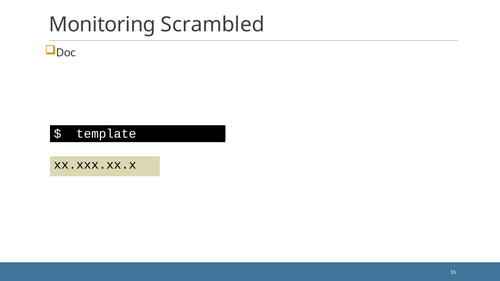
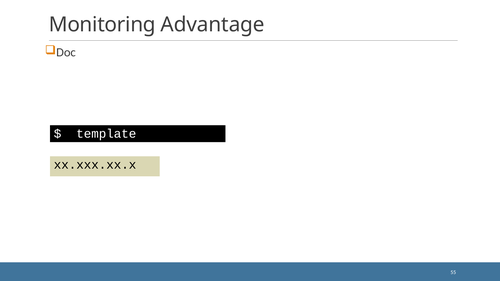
Scrambled: Scrambled -> Advantage (213, 24)
